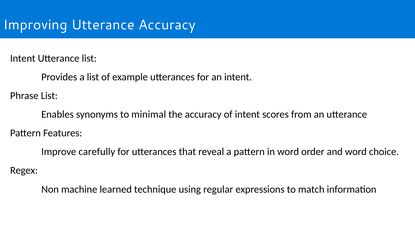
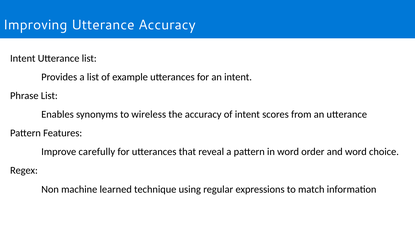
minimal: minimal -> wireless (149, 114)
